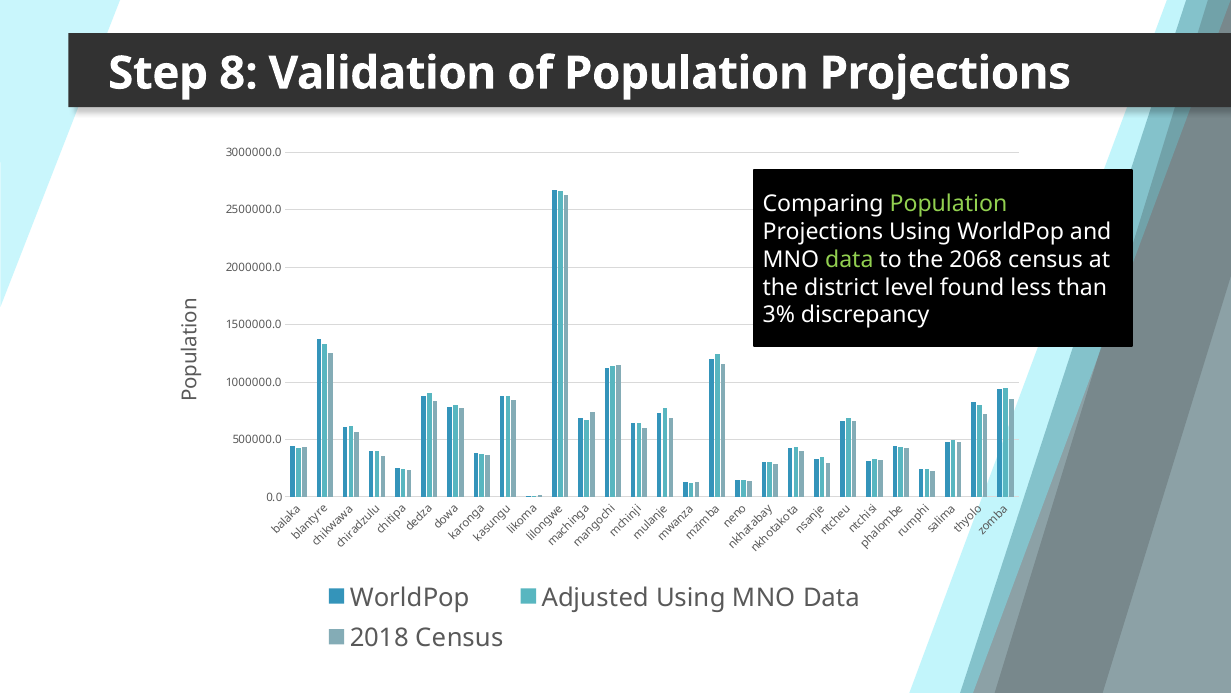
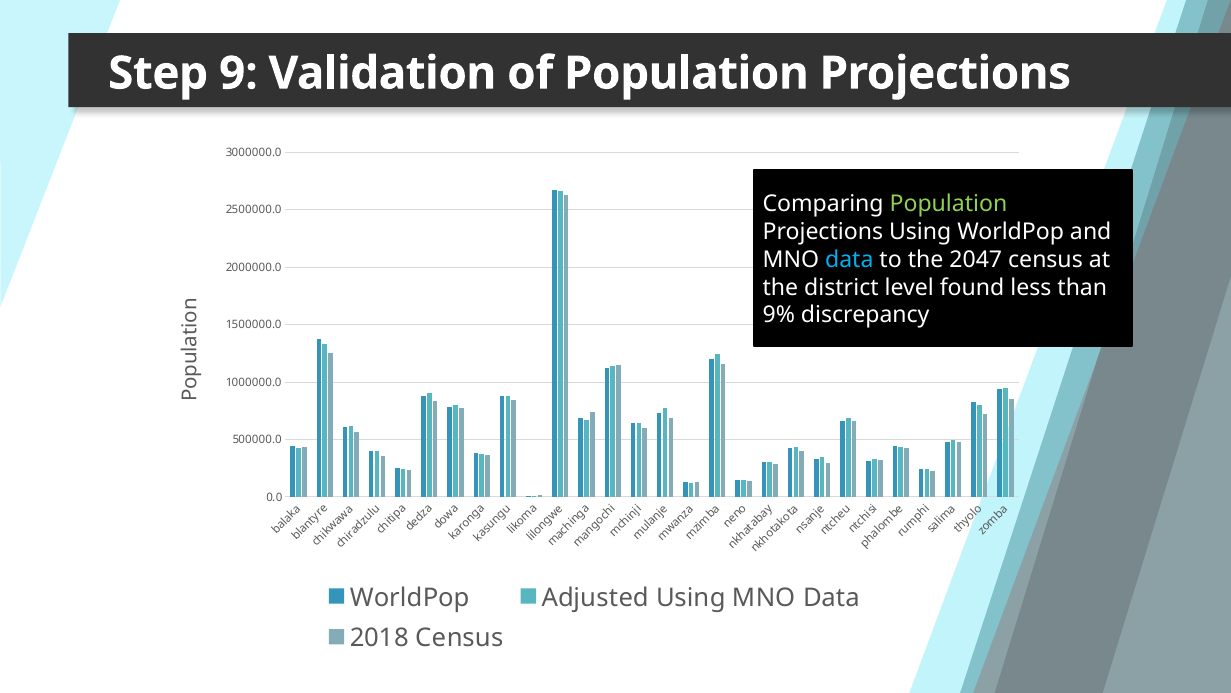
8: 8 -> 9 (238, 73)
data colour: light green -> light blue (849, 260)
2068: 2068 -> 2047 (976, 260)
3%: 3% -> 9% (779, 315)
